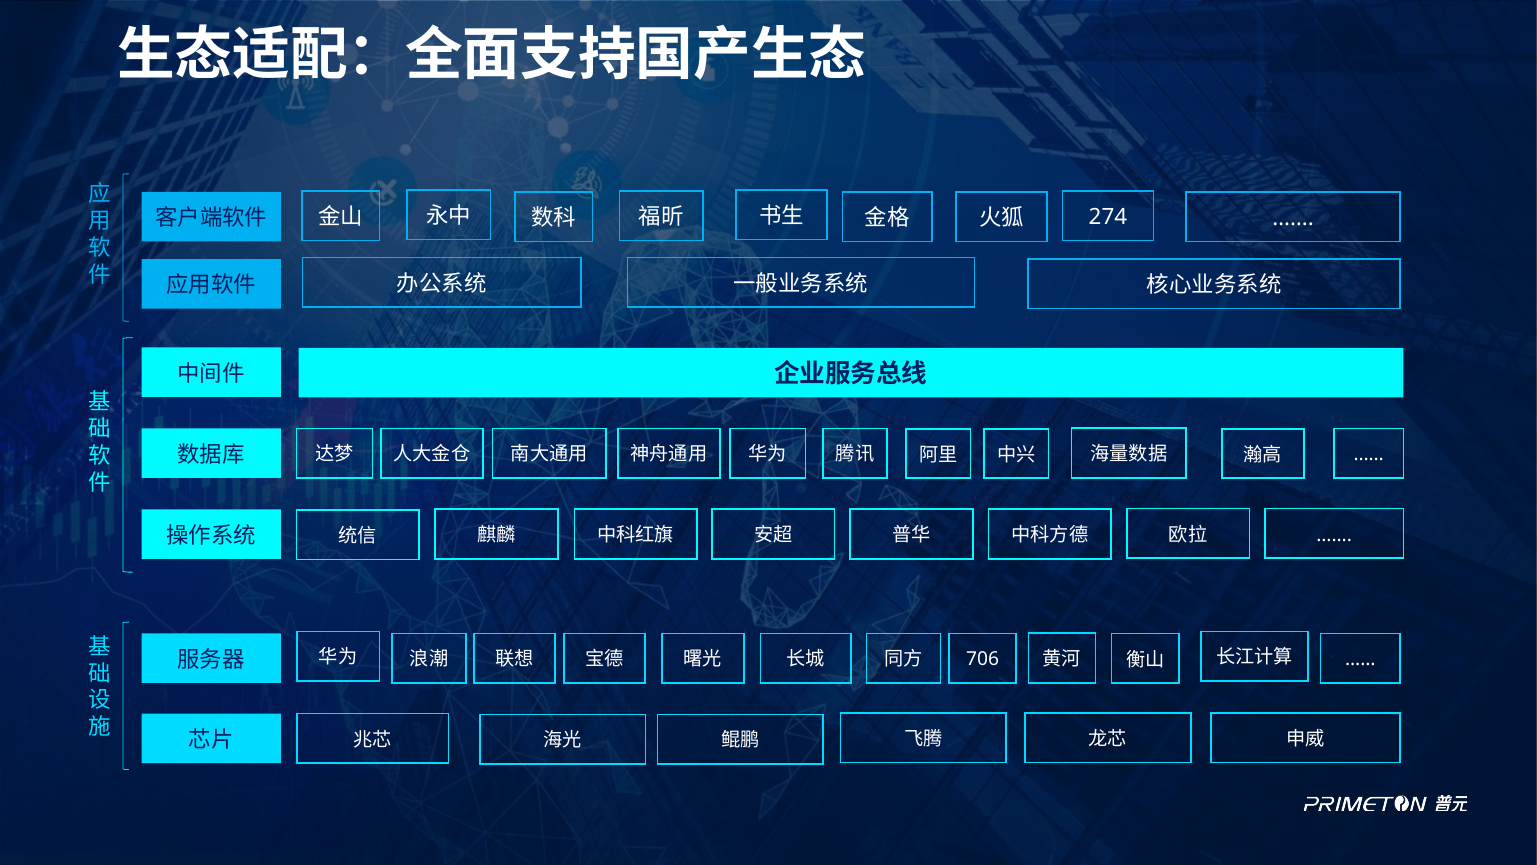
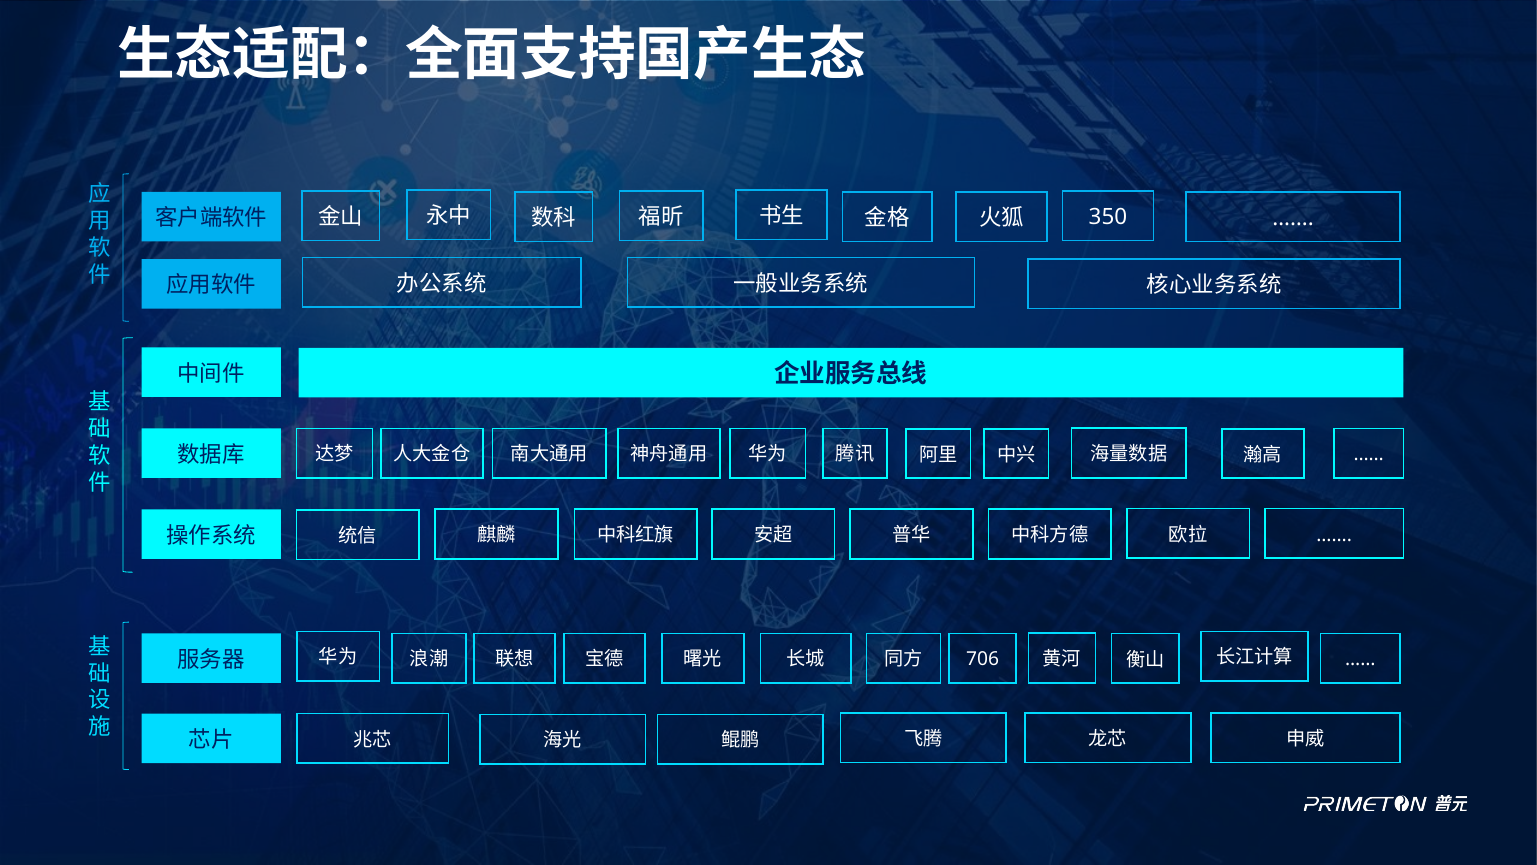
274: 274 -> 350 (1108, 217)
